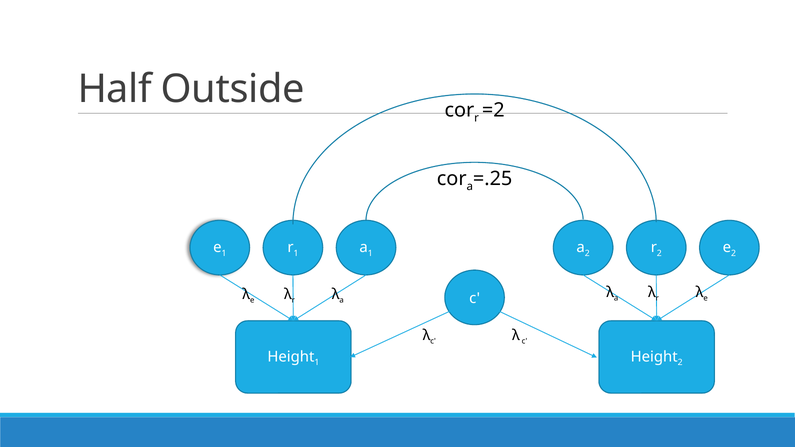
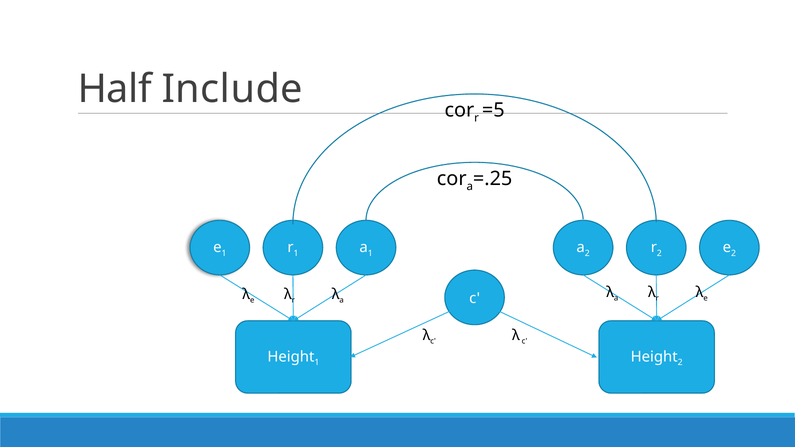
Outside: Outside -> Include (232, 89)
=2: =2 -> =5 (493, 110)
